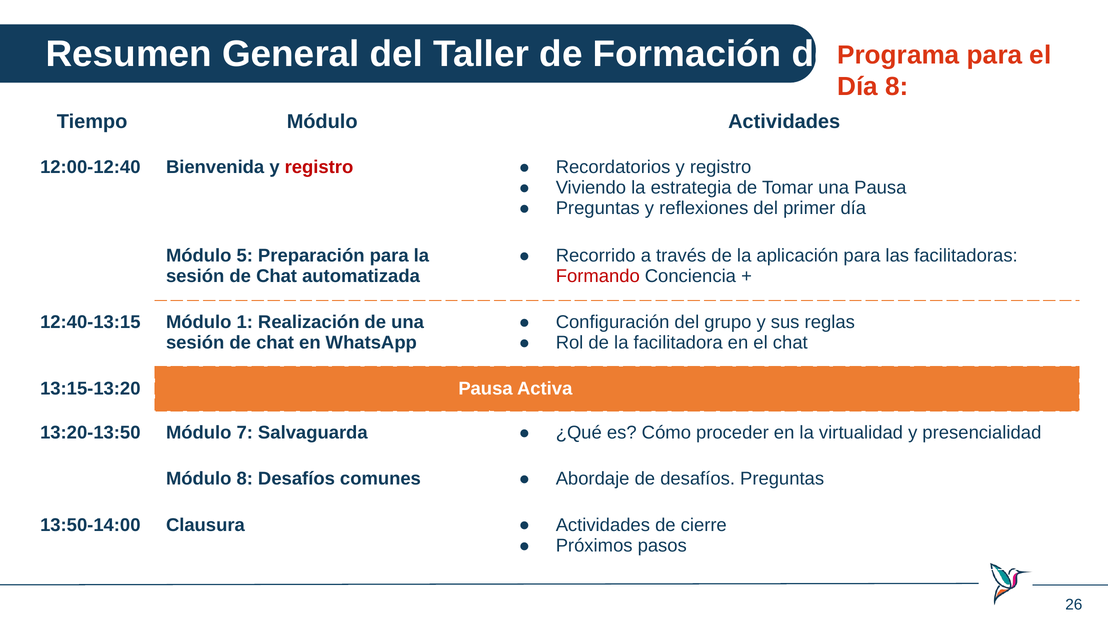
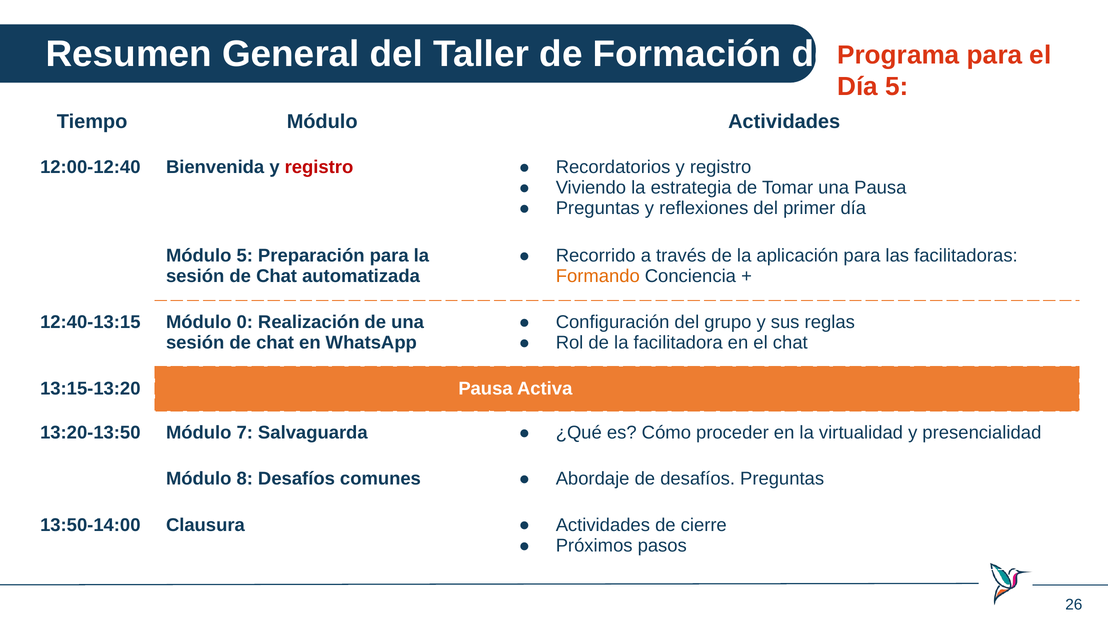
Día 8: 8 -> 5 (897, 87)
Formando colour: red -> orange (598, 276)
1: 1 -> 0 (245, 322)
